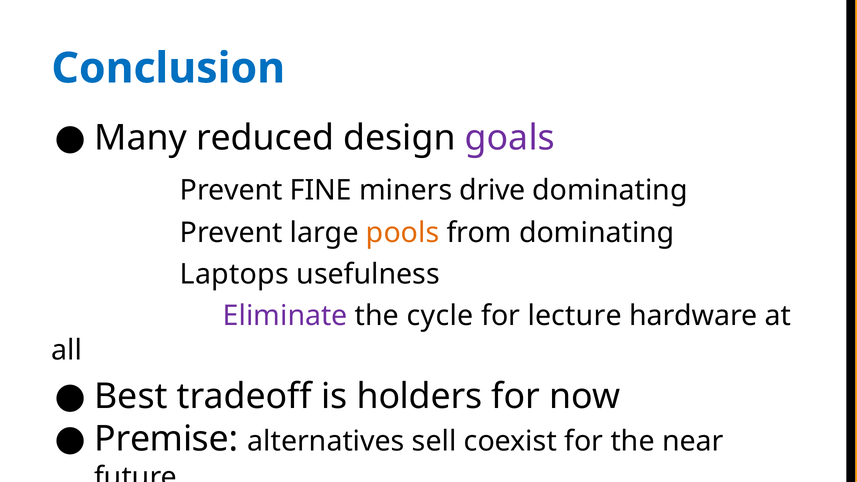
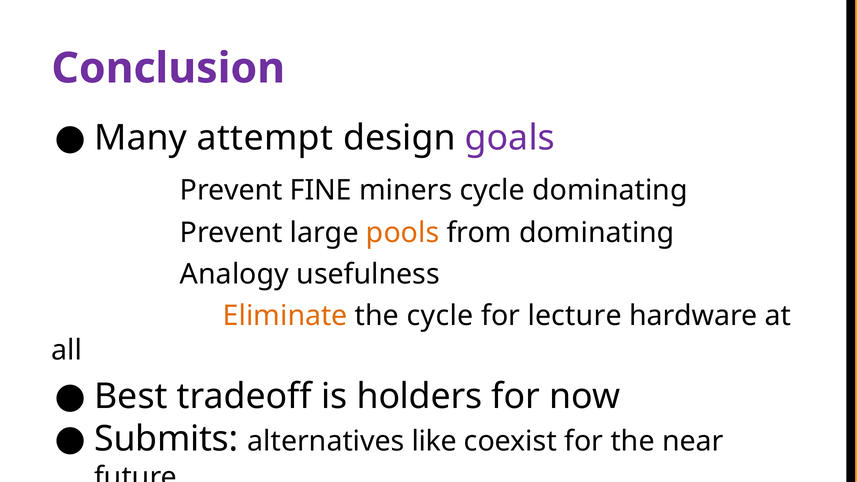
Conclusion colour: blue -> purple (168, 68)
reduced: reduced -> attempt (265, 138)
miners drive: drive -> cycle (492, 190)
Laptops: Laptops -> Analogy (234, 274)
Eliminate colour: purple -> orange (285, 316)
Premise: Premise -> Submits (166, 439)
sell: sell -> like (434, 442)
